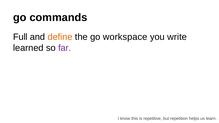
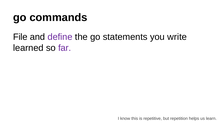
Full: Full -> File (20, 37)
define colour: orange -> purple (60, 37)
workspace: workspace -> statements (125, 37)
